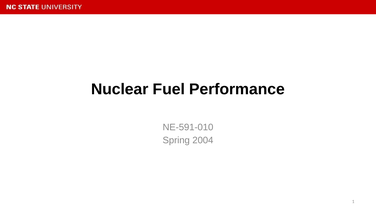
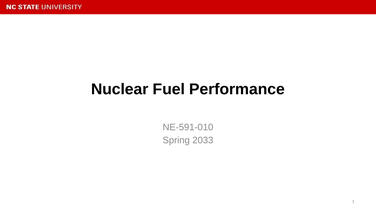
2004: 2004 -> 2033 (203, 141)
